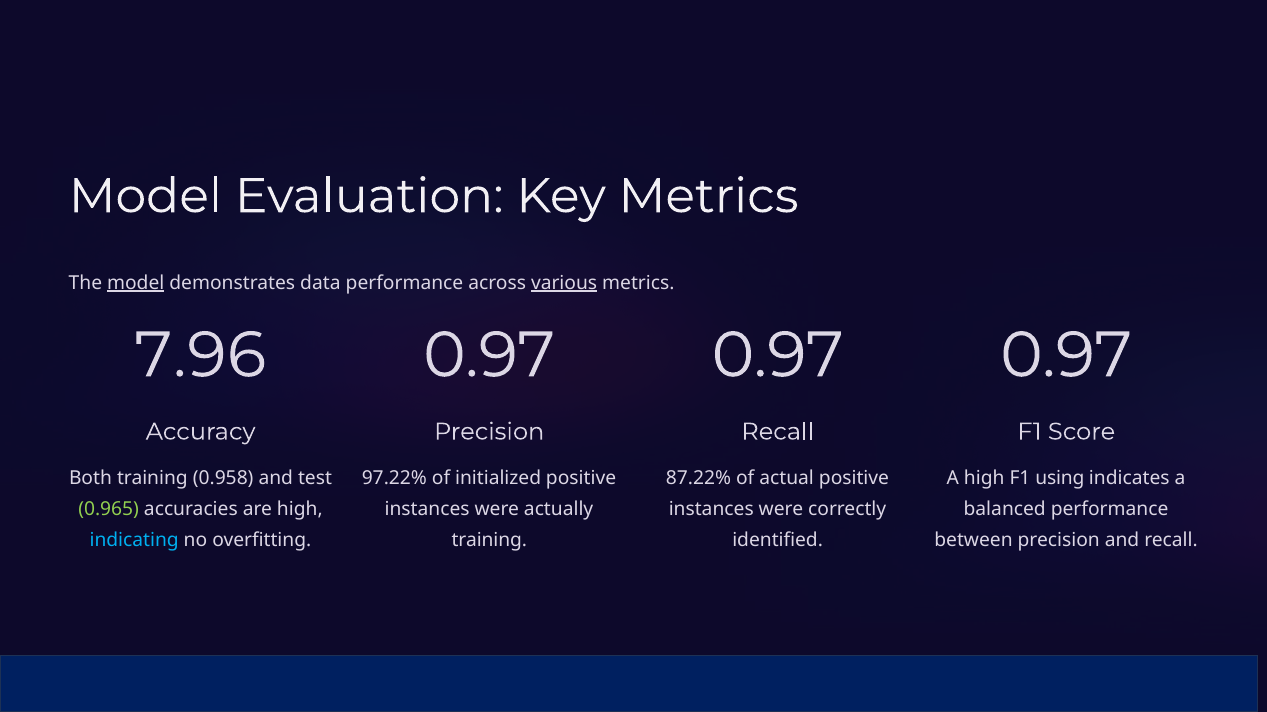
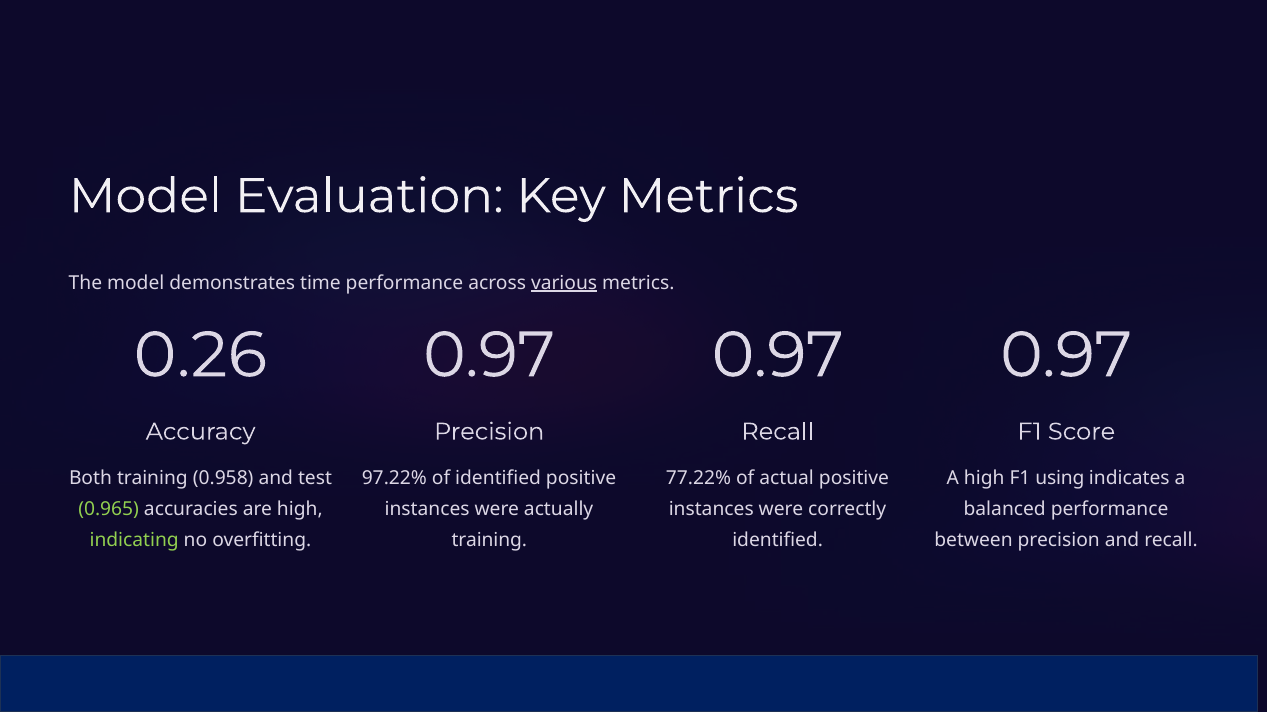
model underline: present -> none (136, 283)
data: data -> time (320, 283)
7.96: 7.96 -> 0.26 (200, 356)
of initialized: initialized -> identified (498, 478)
87.22%: 87.22% -> 77.22% (699, 478)
indicating colour: light blue -> light green (134, 541)
